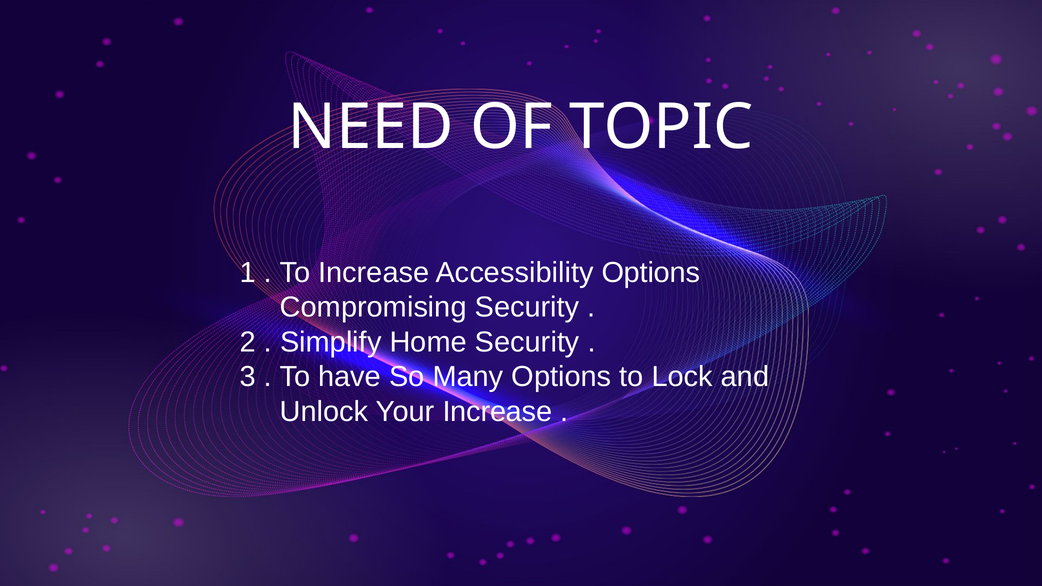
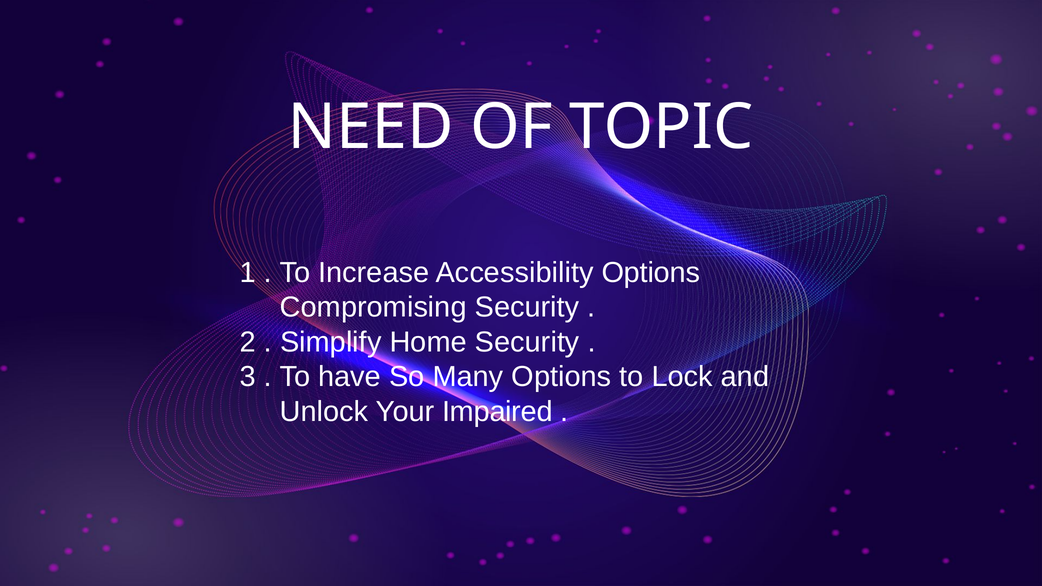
Your Increase: Increase -> Impaired (497, 412)
